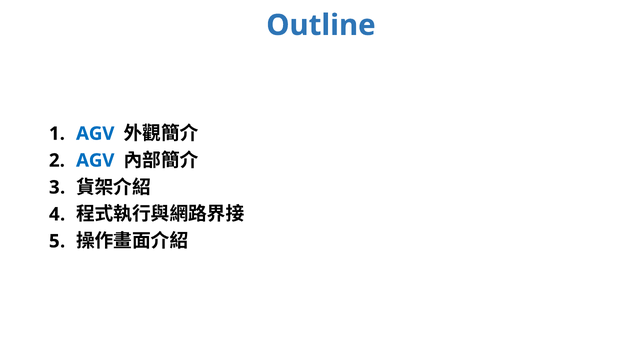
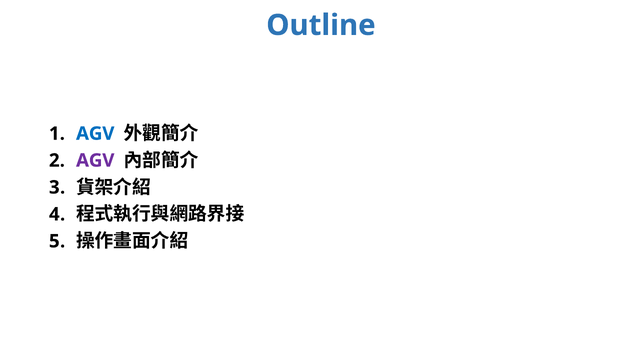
AGV colour: blue -> purple (95, 161)
